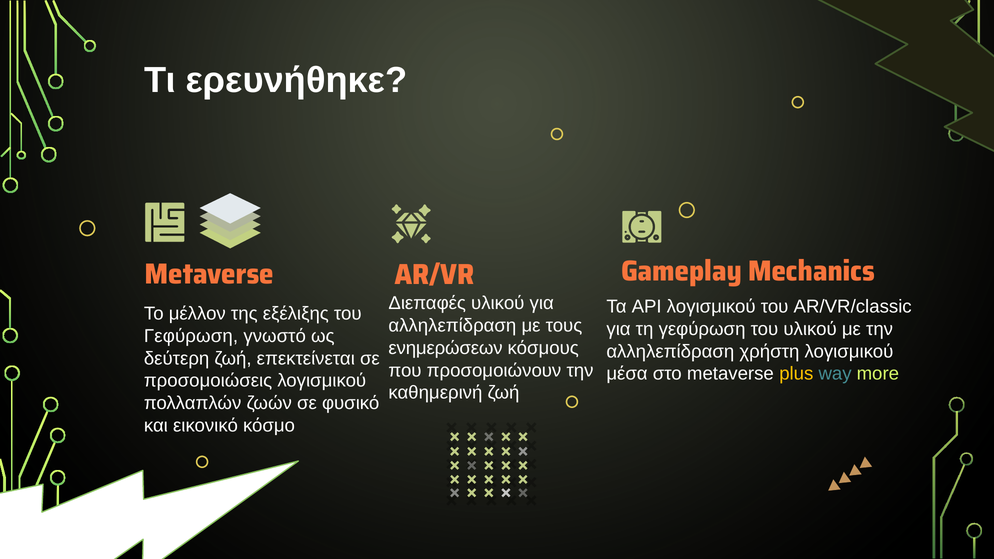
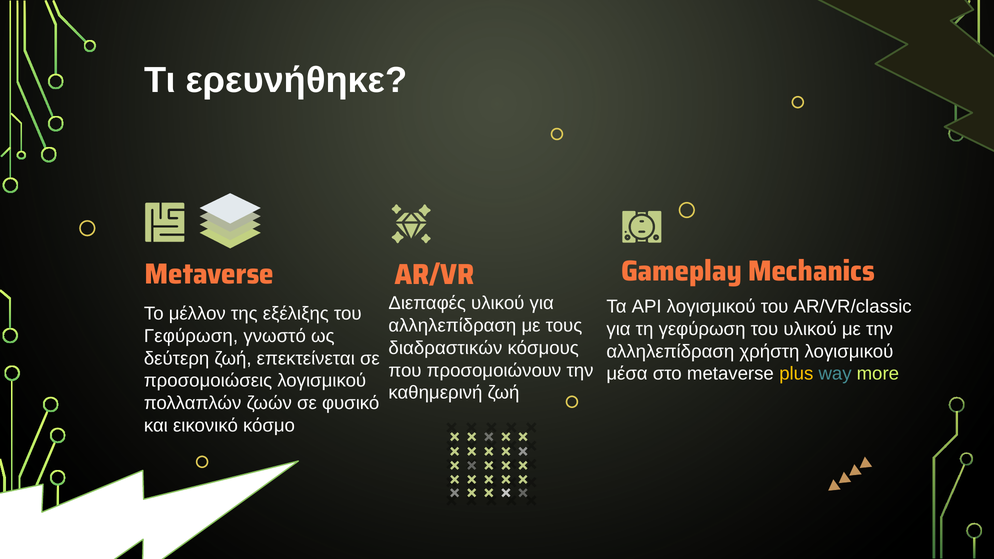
ενημερώσεων: ενημερώσεων -> διαδραστικών (445, 348)
